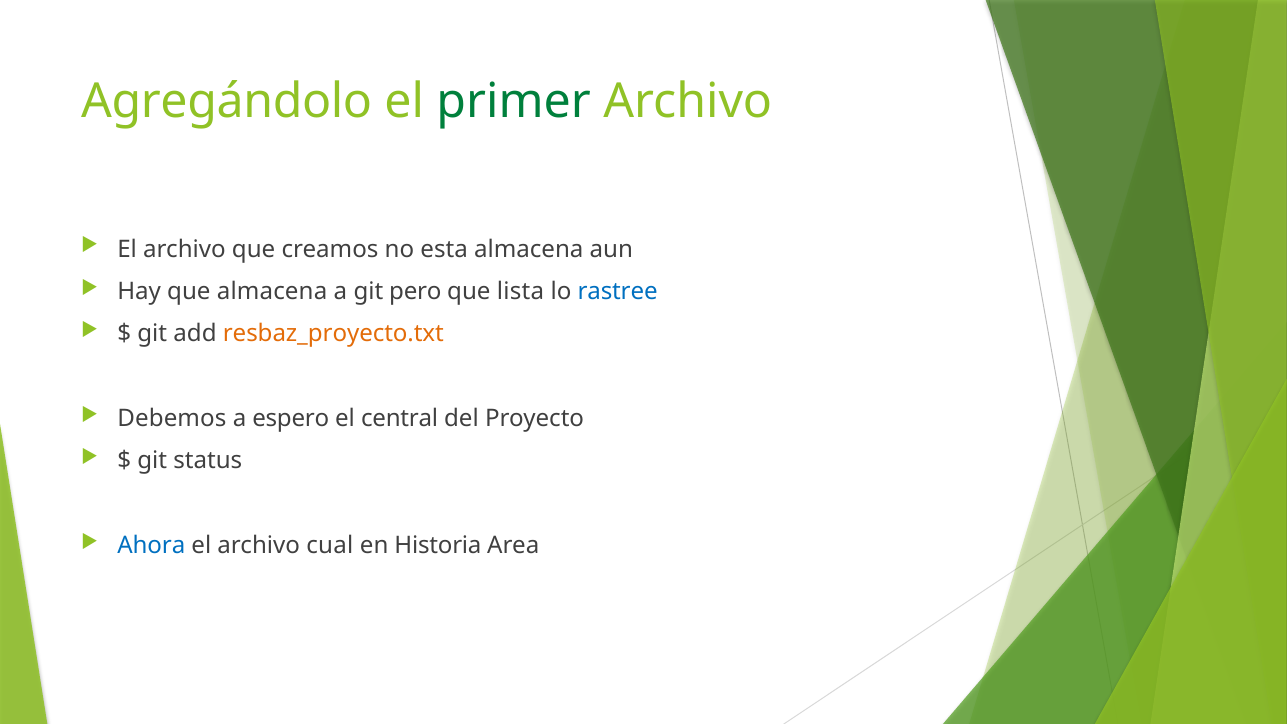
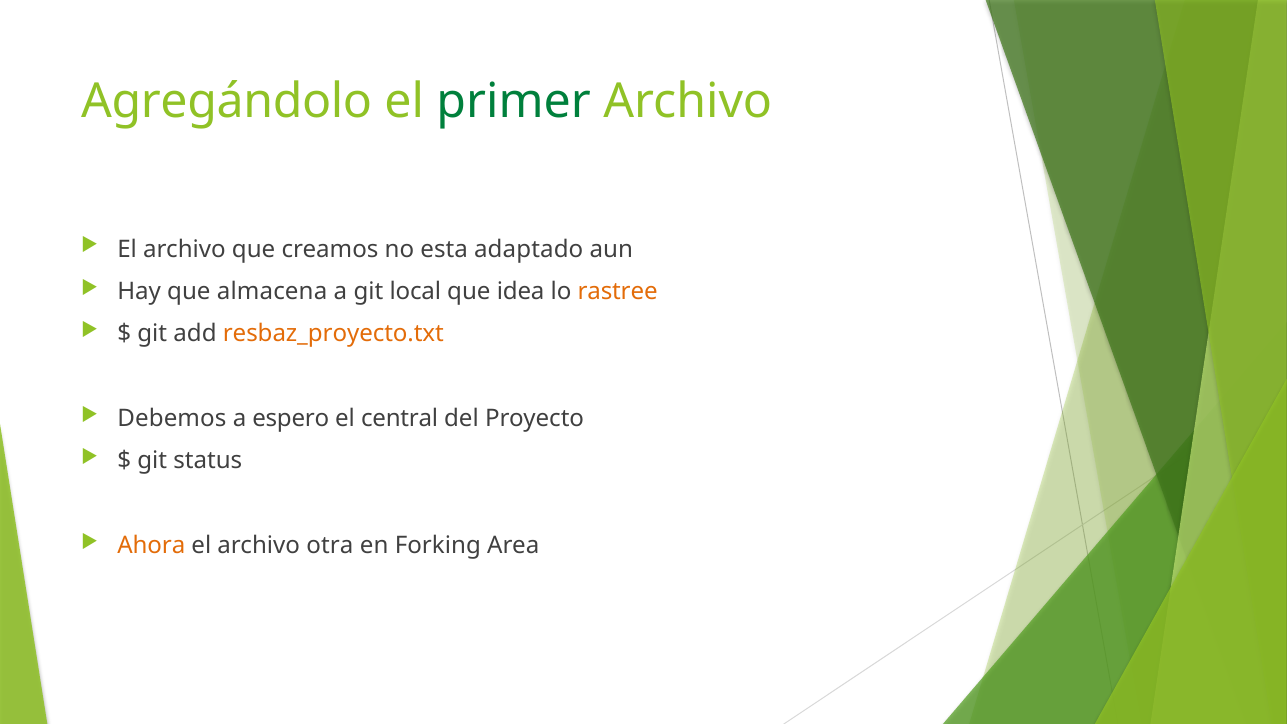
esta almacena: almacena -> adaptado (529, 249)
pero: pero -> local (415, 291)
lista: lista -> idea (521, 291)
rastree colour: blue -> orange (618, 291)
Ahora colour: blue -> orange (151, 546)
cual: cual -> otra (330, 546)
Historia: Historia -> Forking (438, 546)
